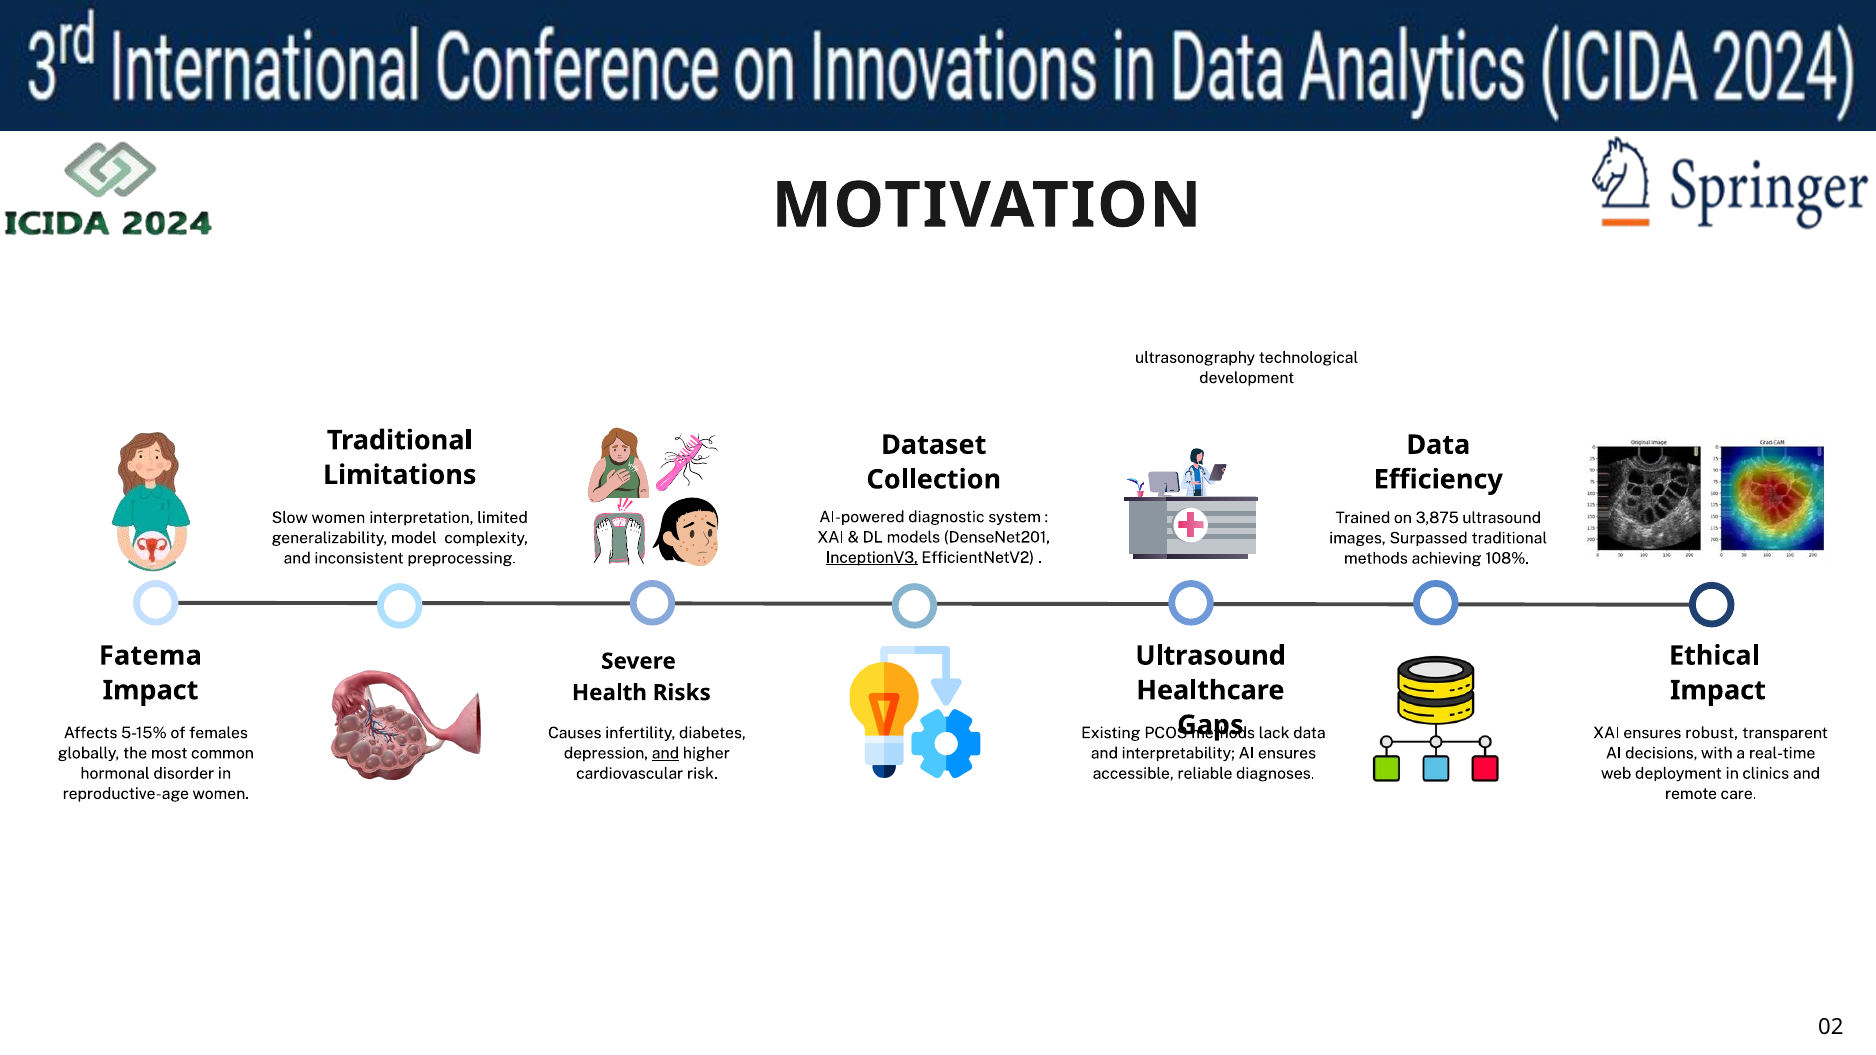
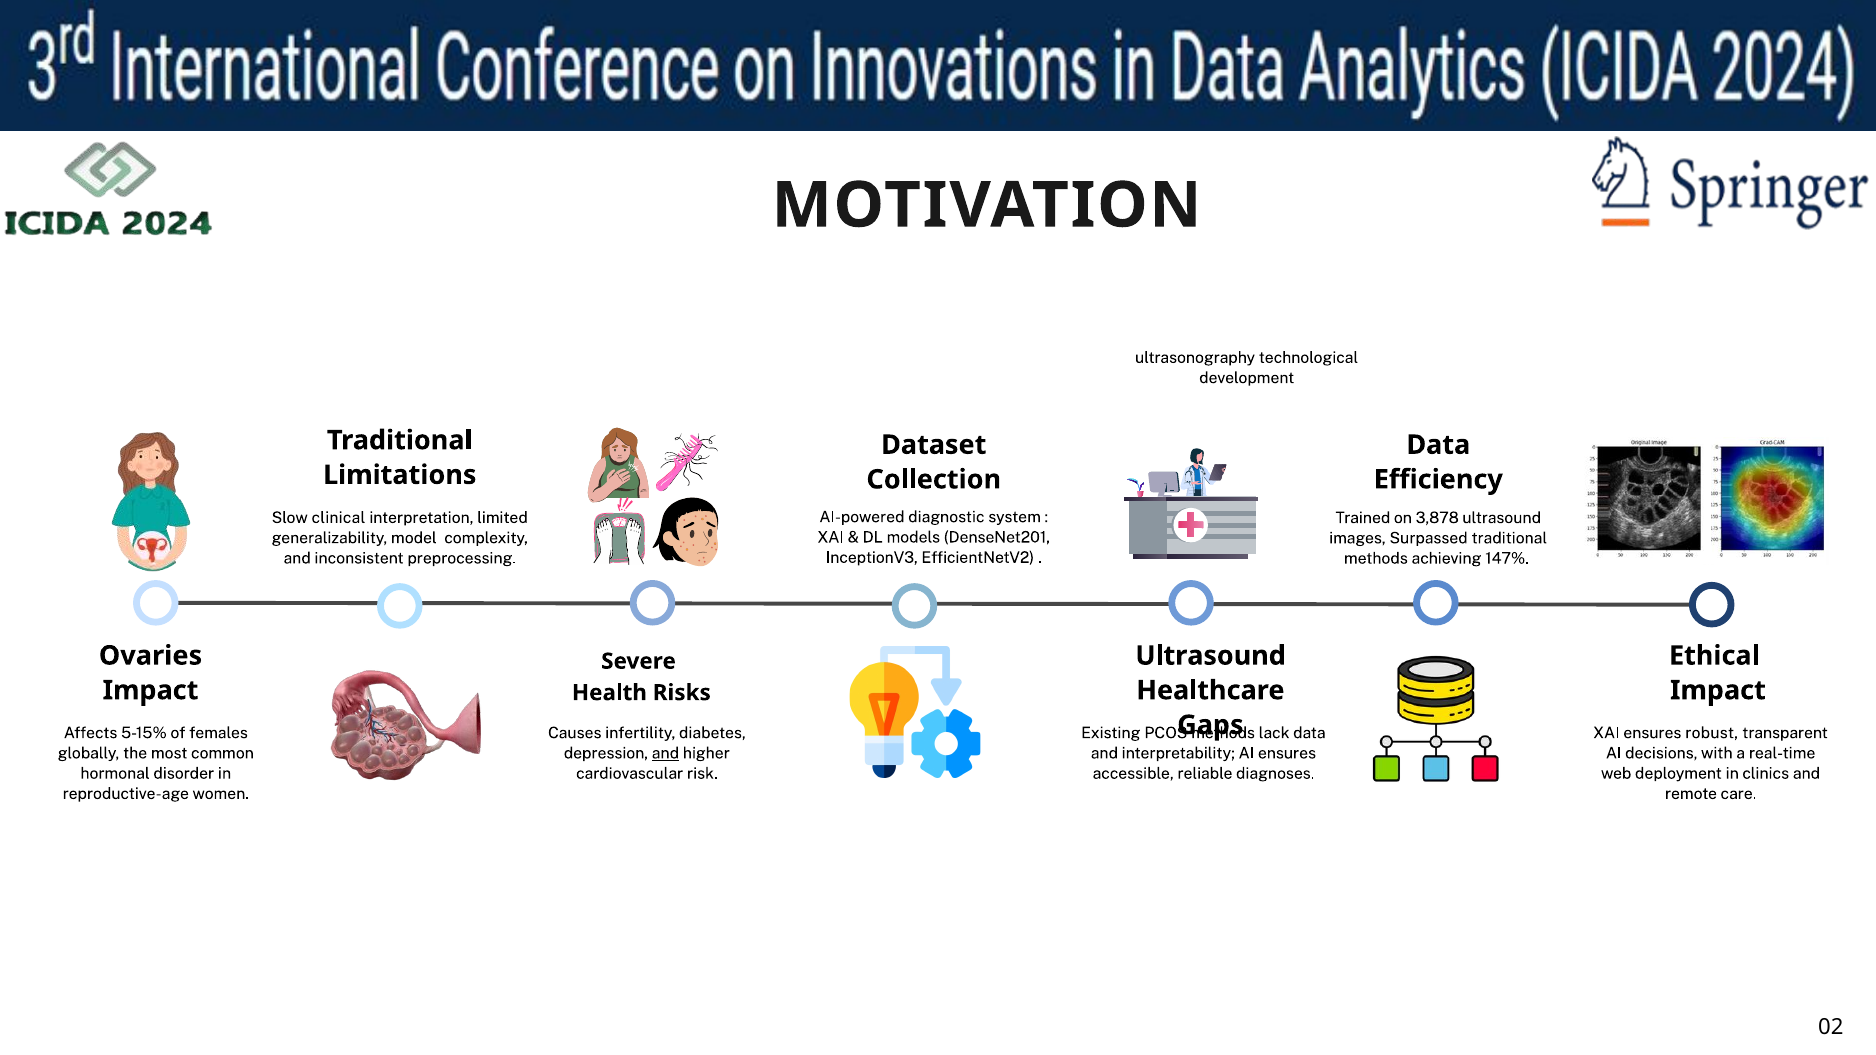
Slow women: women -> clinical (338, 518)
3,875: 3,875 -> 3,878 (1437, 518)
InceptionV3 underline: present -> none (872, 558)
108%: 108% -> 147% (1507, 559)
Fatema: Fatema -> Ovaries (150, 656)
